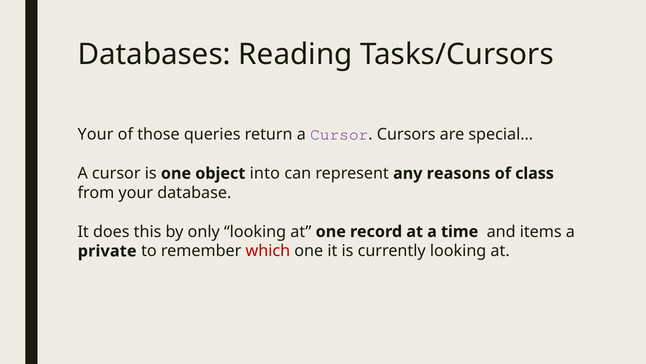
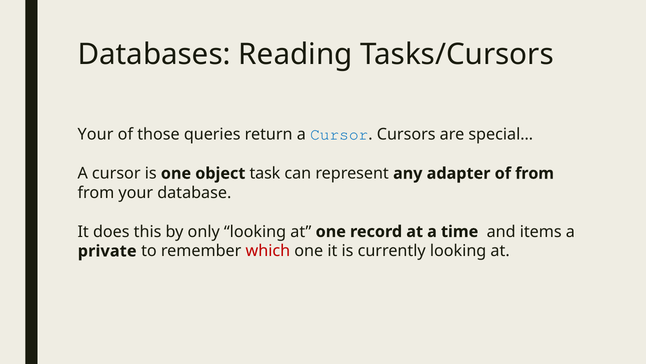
Cursor colour: purple -> blue (339, 134)
into: into -> task (265, 173)
reasons: reasons -> adapter (459, 173)
of class: class -> from (535, 173)
